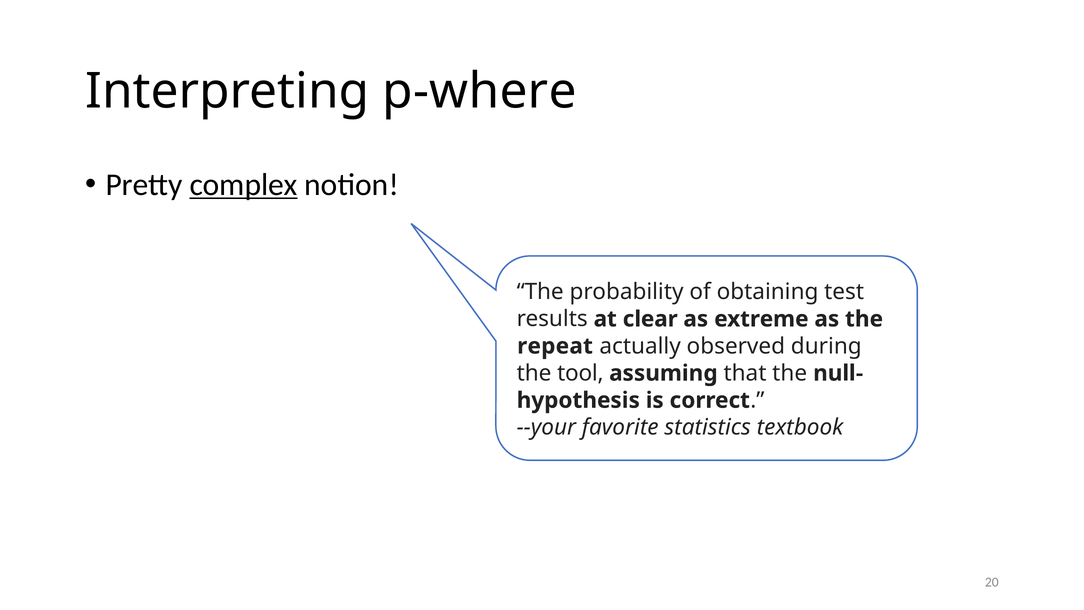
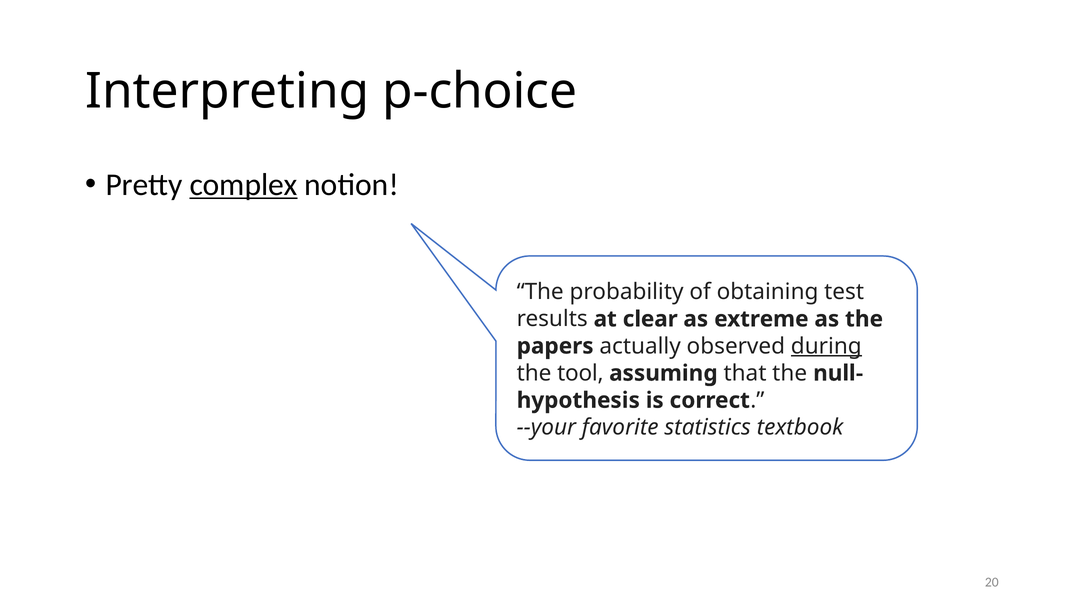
p-where: p-where -> p-choice (480, 91)
repeat: repeat -> papers (555, 346)
during underline: none -> present (826, 346)
